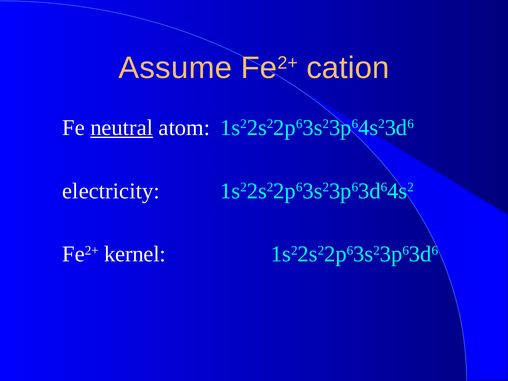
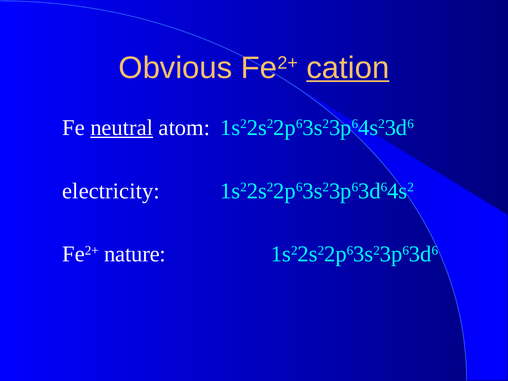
Assume: Assume -> Obvious (175, 68)
cation underline: none -> present (348, 68)
kernel: kernel -> nature (135, 254)
